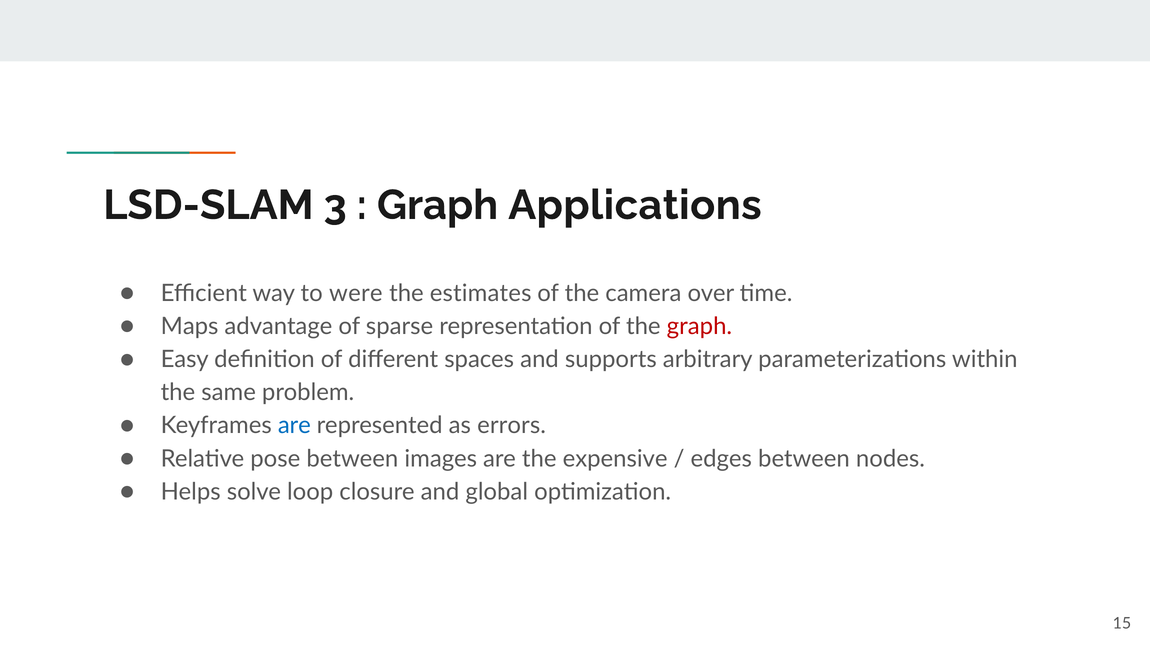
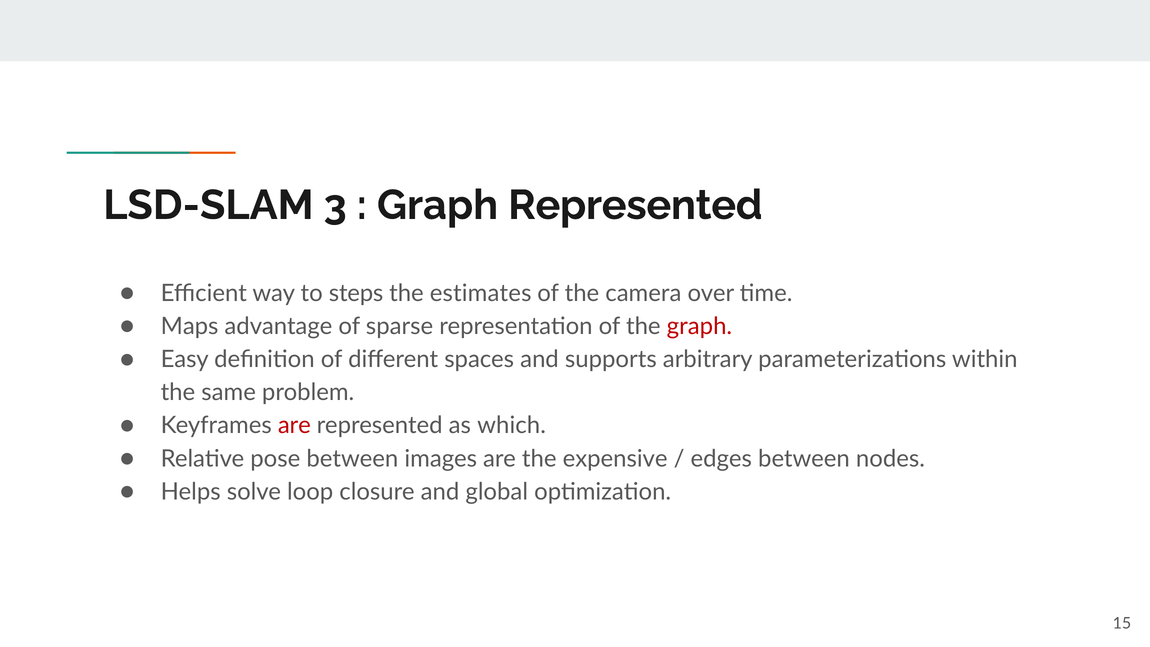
Graph Applications: Applications -> Represented (635, 205)
were: were -> steps (356, 293)
are colour: blue -> red (294, 426)
errors: errors -> which (512, 426)
